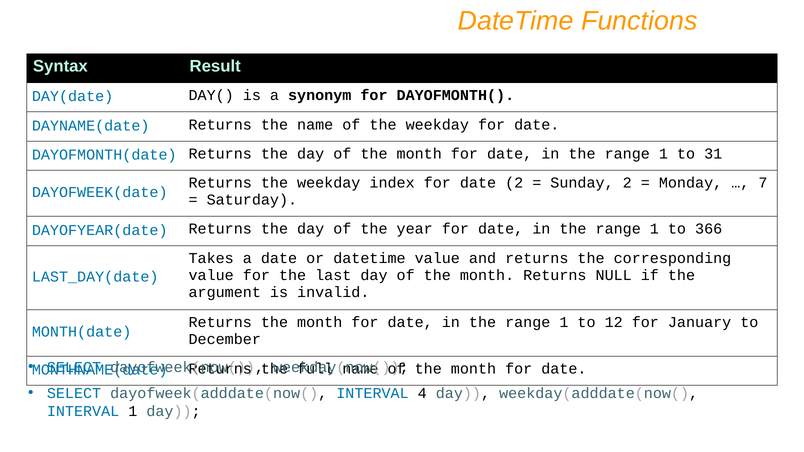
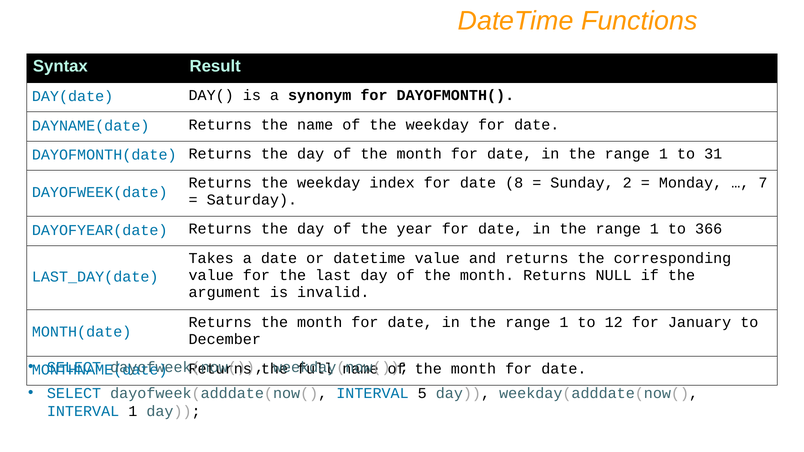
date 2: 2 -> 8 (514, 183)
4: 4 -> 5 (422, 393)
